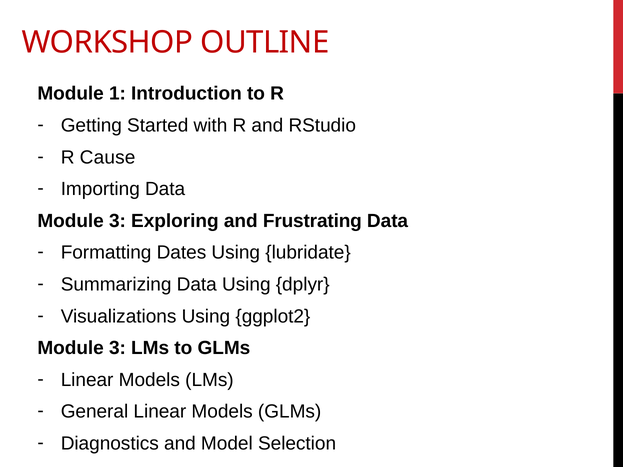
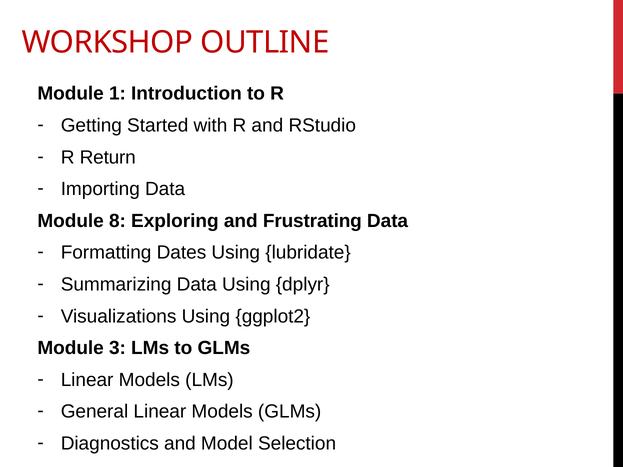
Cause: Cause -> Return (108, 157)
3: 3 -> 8 (117, 221)
